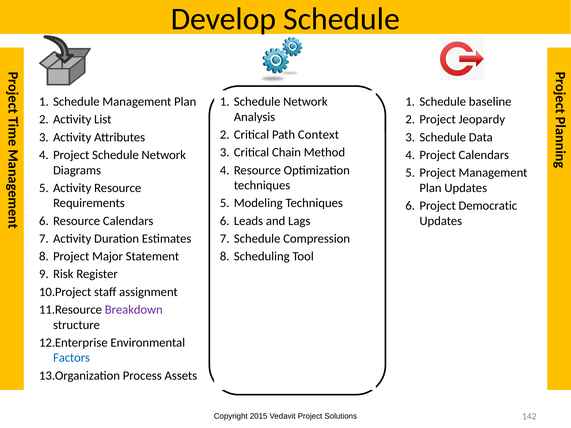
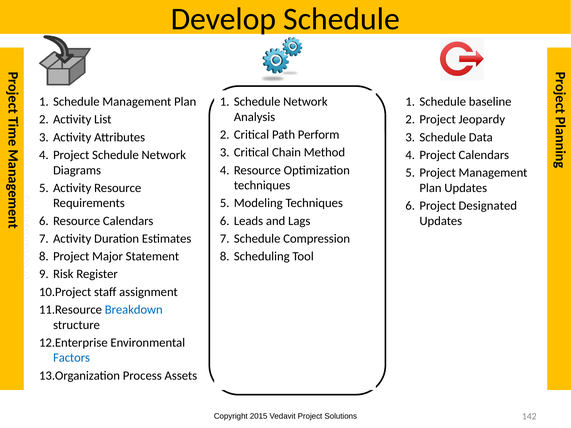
Context: Context -> Perform (319, 135)
Democratic: Democratic -> Designated (488, 206)
Breakdown colour: purple -> blue (134, 310)
